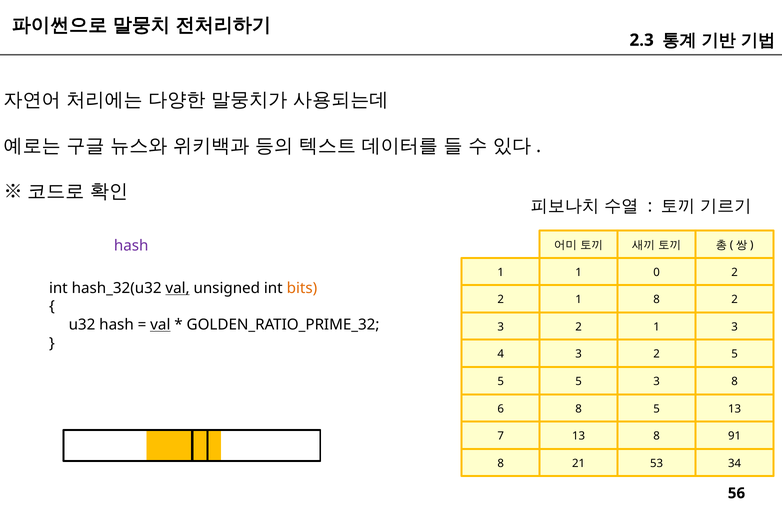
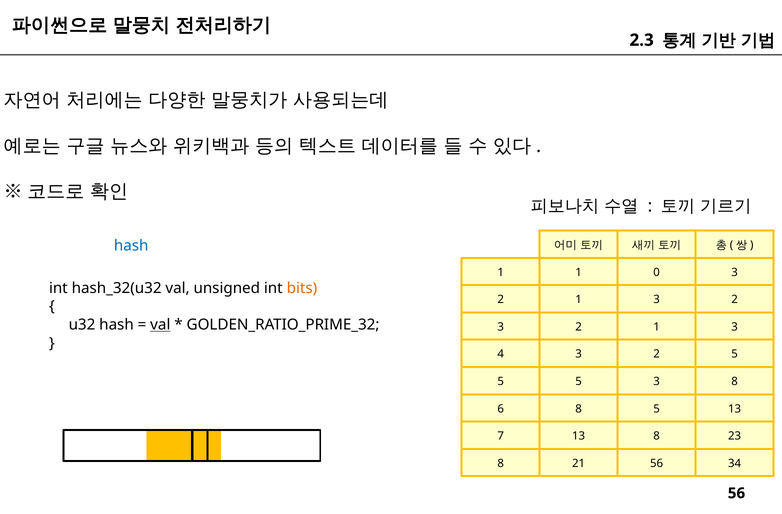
hash colour: purple -> blue (131, 245)
0 2: 2 -> 3 (735, 272)
val underline: present -> none (178, 288)
8: 8 -> 3 (657, 299)
91: 91 -> 23 (735, 436)
21 53: 53 -> 56 (657, 463)
